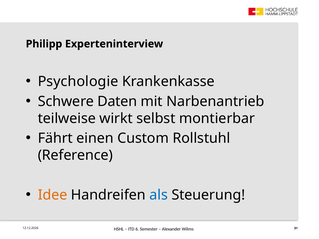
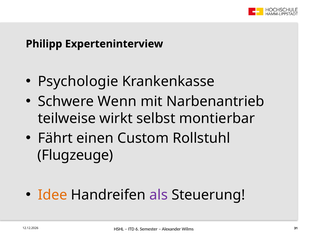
Daten: Daten -> Wenn (117, 101)
Reference: Reference -> Flugzeuge (75, 155)
als colour: blue -> purple (159, 195)
